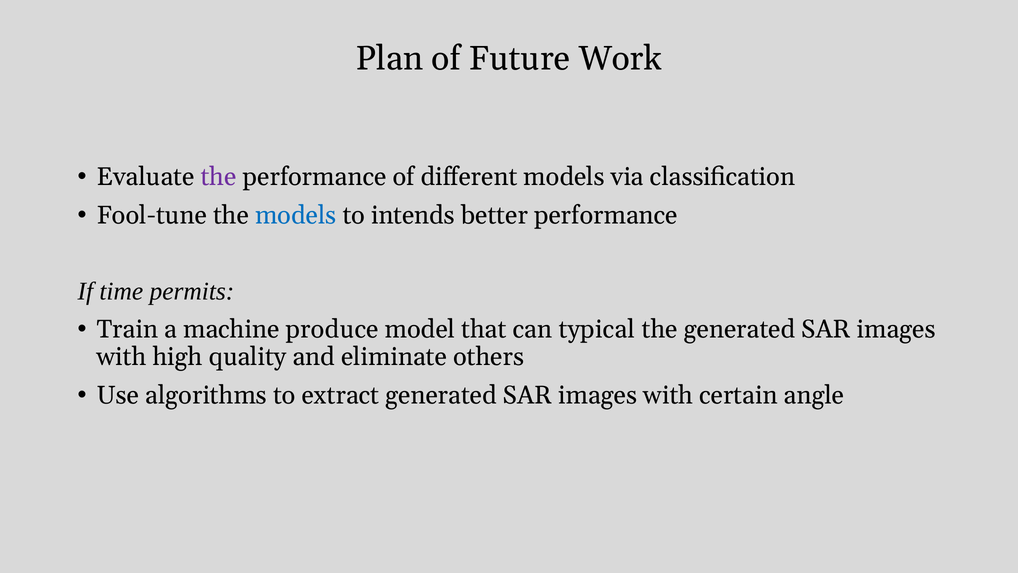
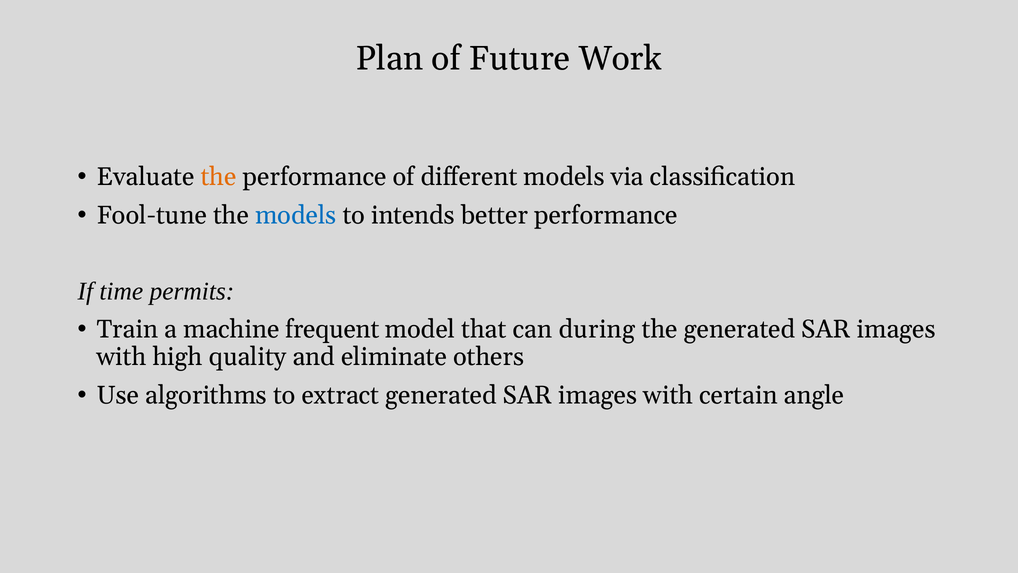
the colour: purple -> orange (219, 177)
produce: produce -> frequent (332, 329)
typical: typical -> during (597, 329)
